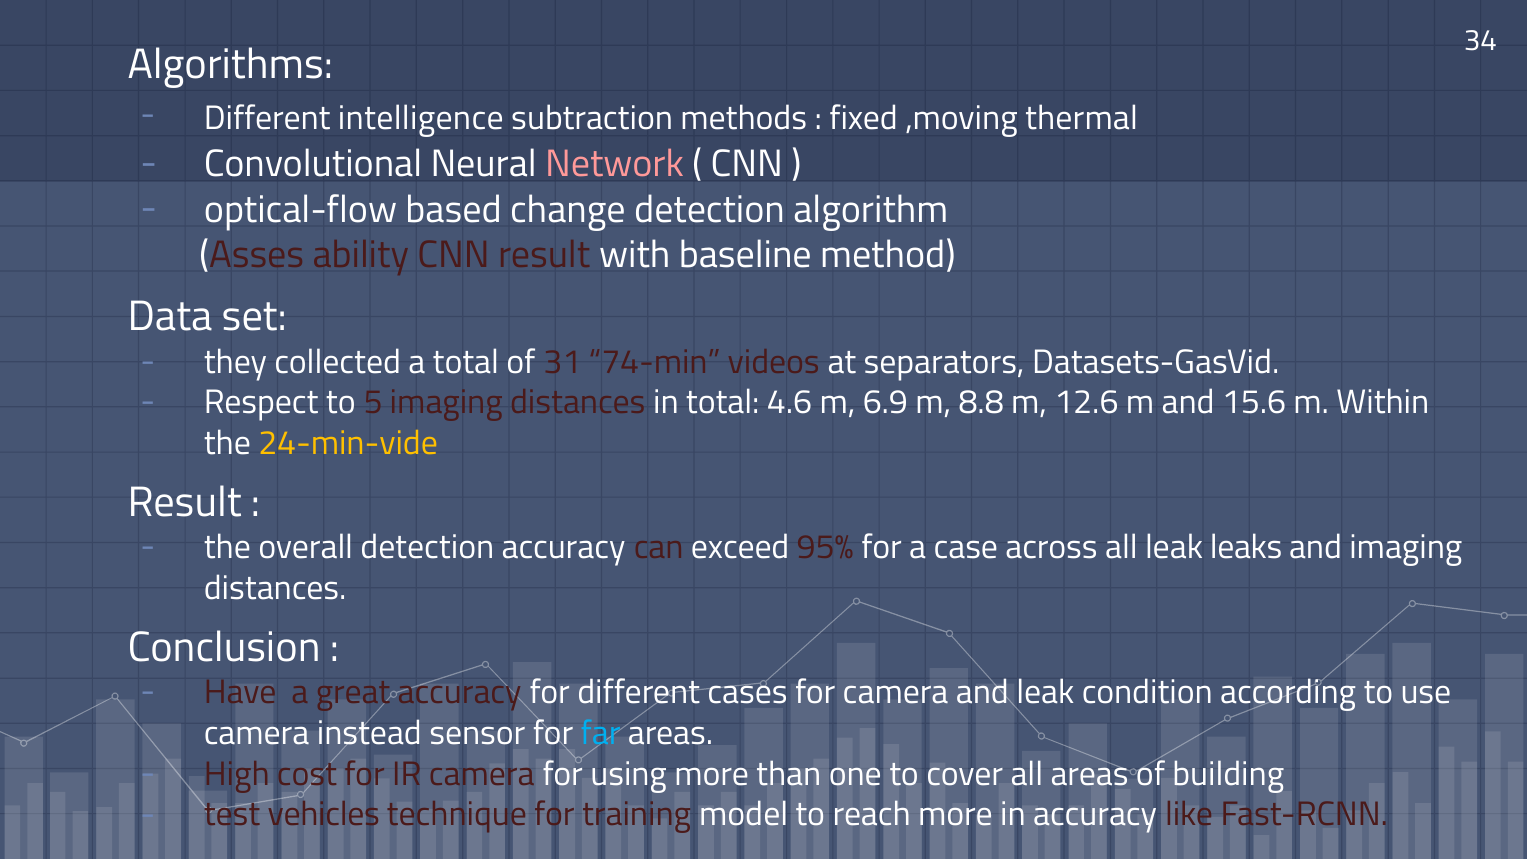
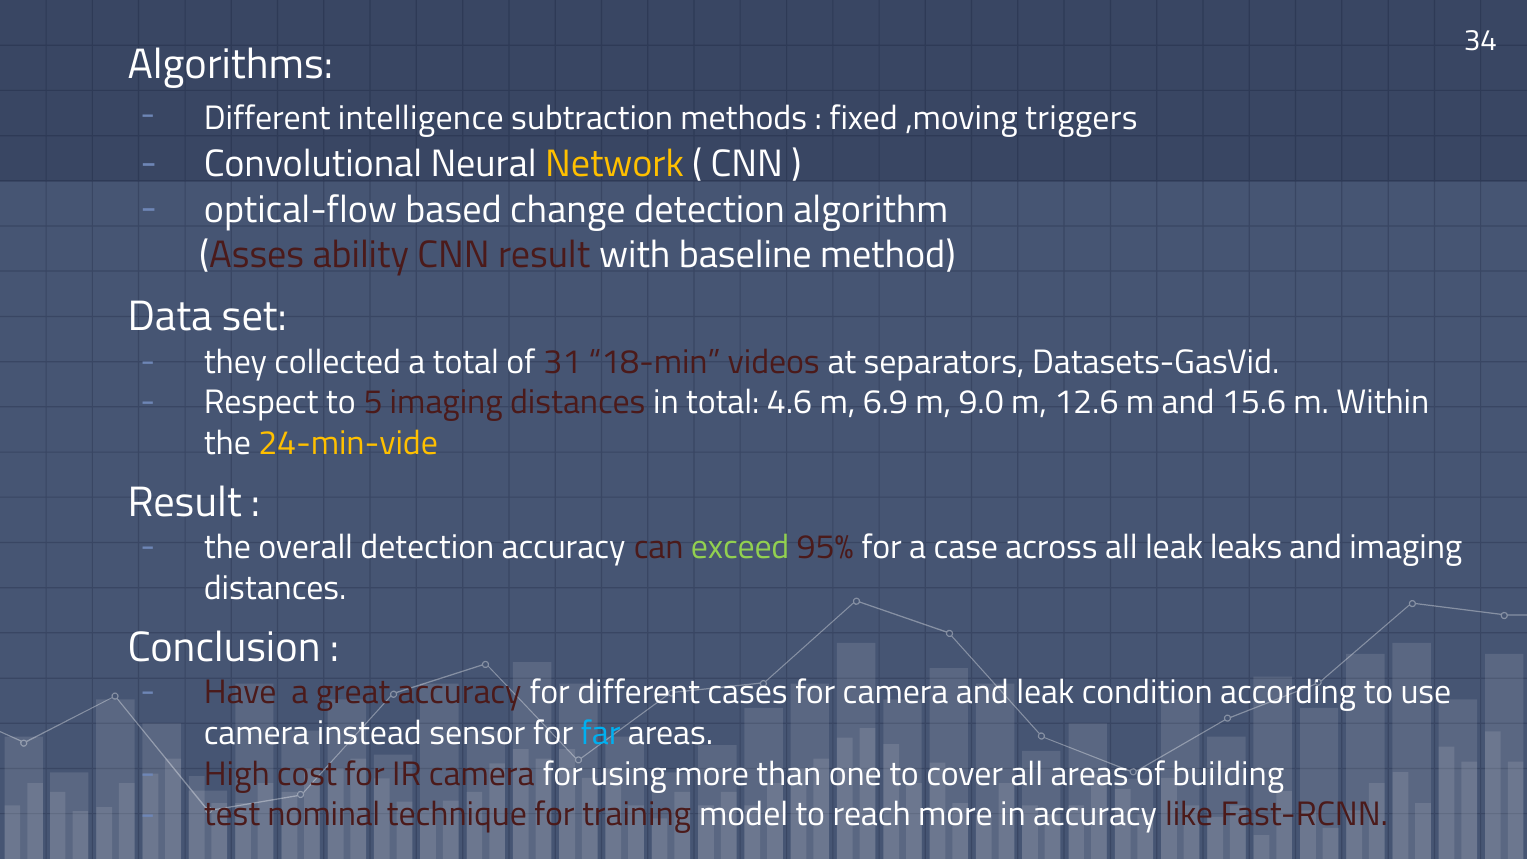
thermal: thermal -> triggers (1081, 118)
Network colour: pink -> yellow (615, 164)
74-min: 74-min -> 18-min (655, 362)
8.8: 8.8 -> 9.0 (981, 403)
exceed colour: white -> light green (740, 548)
vehicles: vehicles -> nominal (324, 815)
